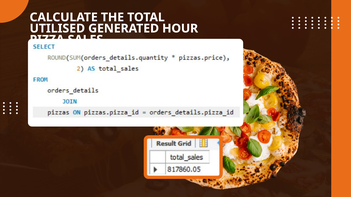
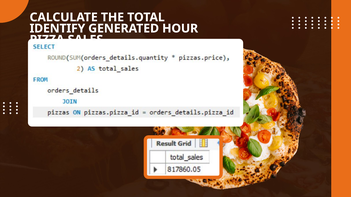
UTILISED: UTILISED -> IDENTIFY (57, 29)
